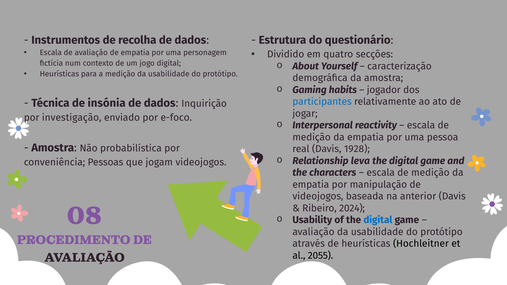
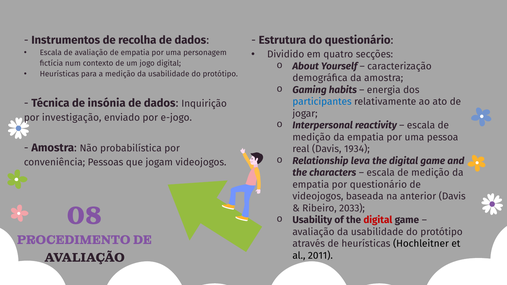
jogador: jogador -> energia (384, 90)
e-foco: e-foco -> e-jogo (176, 118)
1928: 1928 -> 1934 (357, 149)
por manipulação: manipulação -> questionário (378, 185)
2024: 2024 -> 2033 (352, 208)
digital colour: blue -> red (378, 220)
2055: 2055 -> 2011 (320, 256)
